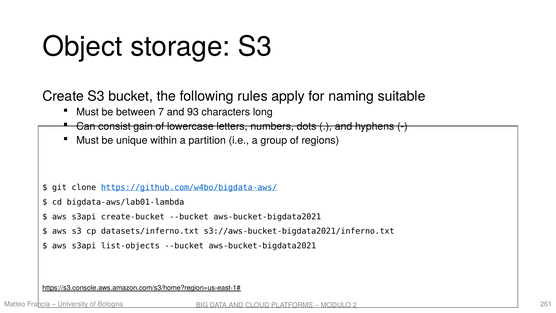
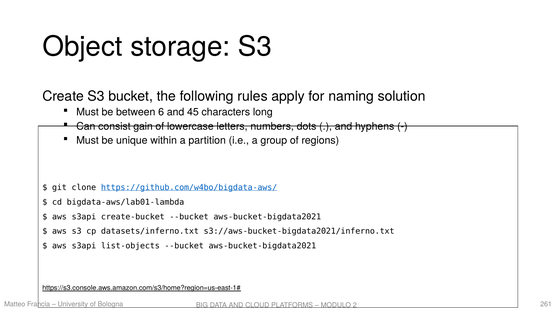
suitable: suitable -> solution (402, 96)
7: 7 -> 6 (161, 112)
93: 93 -> 45 (193, 112)
